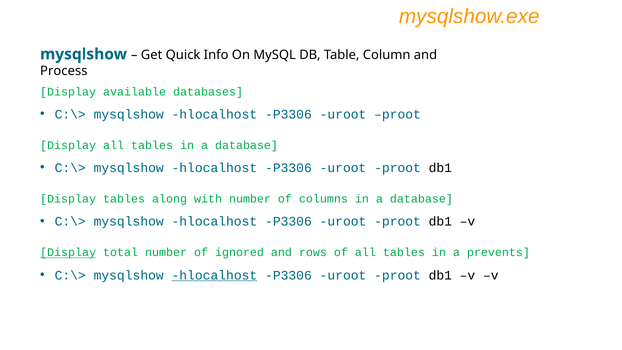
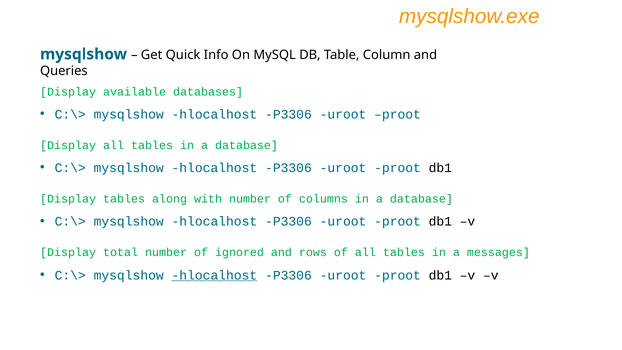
Process: Process -> Queries (64, 71)
Display underline: present -> none (68, 253)
prevents: prevents -> messages (498, 253)
